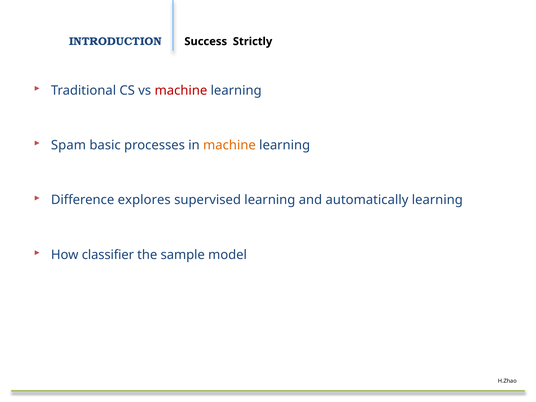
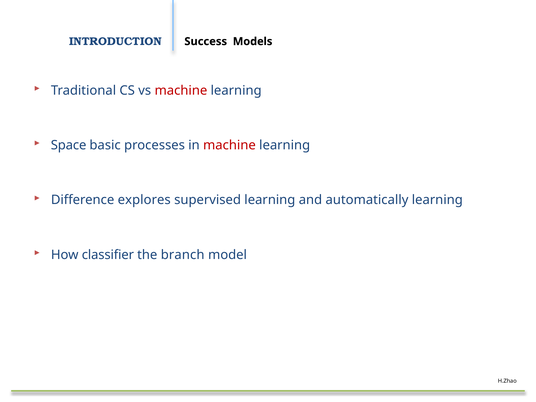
Strictly: Strictly -> Models (253, 41)
Spam: Spam -> Space (69, 145)
machine colour: orange -> red (229, 145)
sample: sample -> branch (183, 255)
